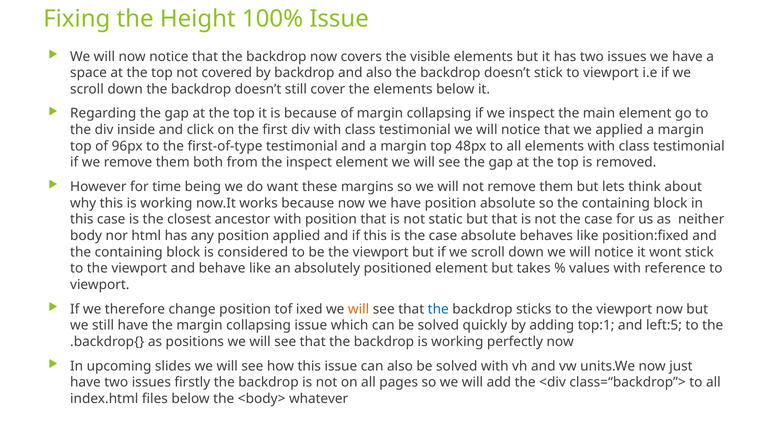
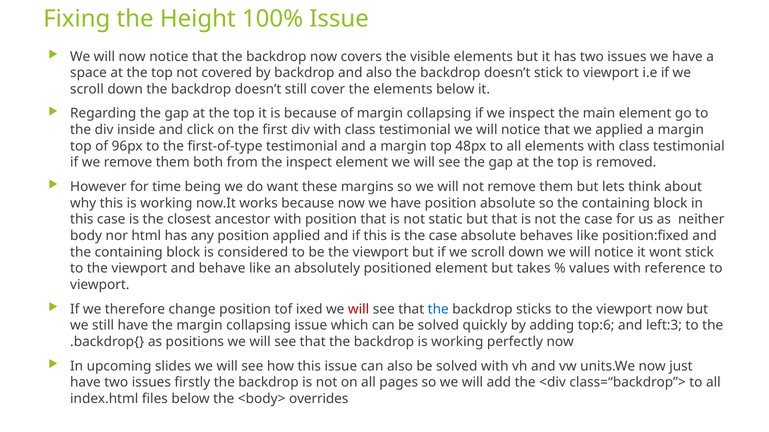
will colour: orange -> red (359, 310)
top:1: top:1 -> top:6 (596, 326)
left:5: left:5 -> left:3 (664, 326)
whatever: whatever -> overrides (319, 399)
